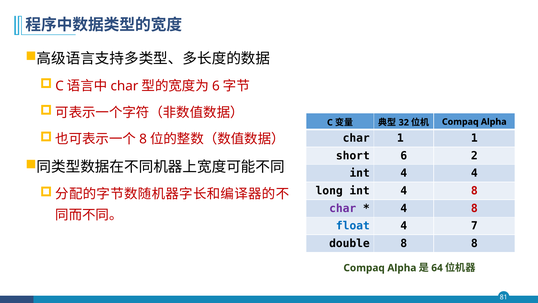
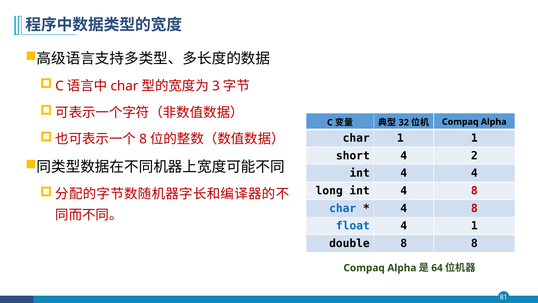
6: 6 -> 3 (216, 86)
short 6: 6 -> 4 (404, 156)
char colour: purple -> blue (343, 208)
4 7: 7 -> 1 (474, 226)
